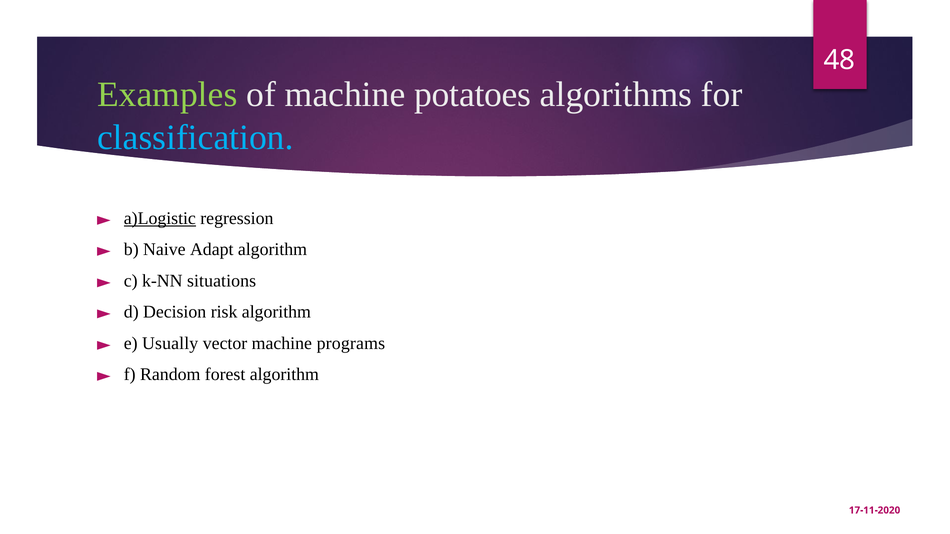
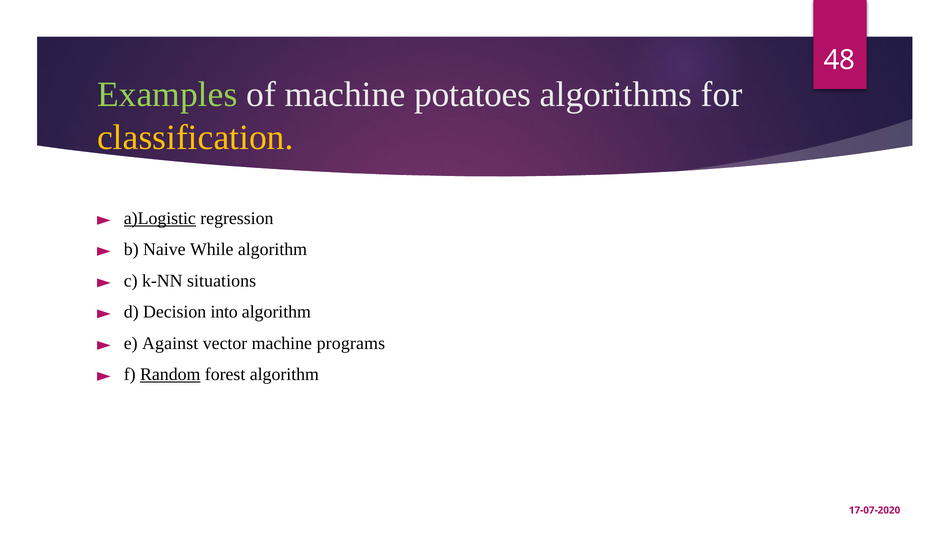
classification colour: light blue -> yellow (195, 137)
Adapt: Adapt -> While (212, 250)
risk: risk -> into (224, 312)
Usually: Usually -> Against (170, 343)
Random underline: none -> present (170, 375)
17-11-2020: 17-11-2020 -> 17-07-2020 (875, 511)
